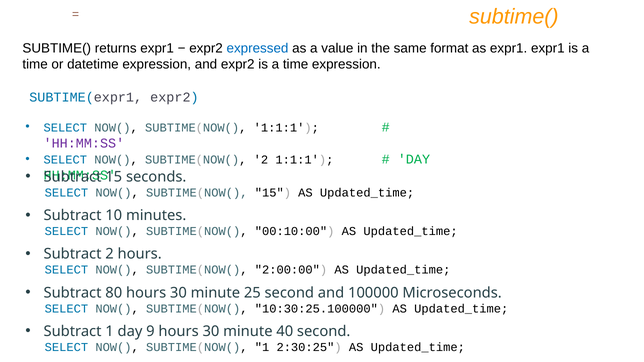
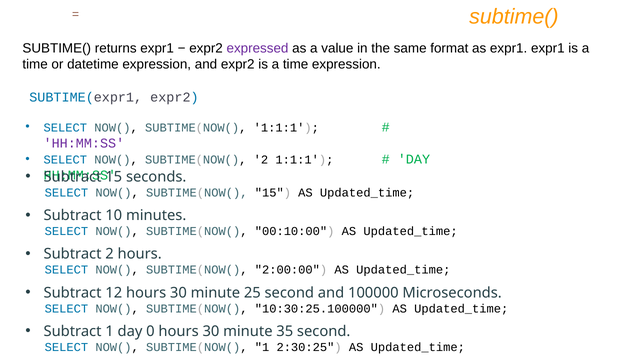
expressed colour: blue -> purple (258, 48)
80: 80 -> 12 (114, 293)
9: 9 -> 0 (150, 331)
40: 40 -> 35 (285, 331)
